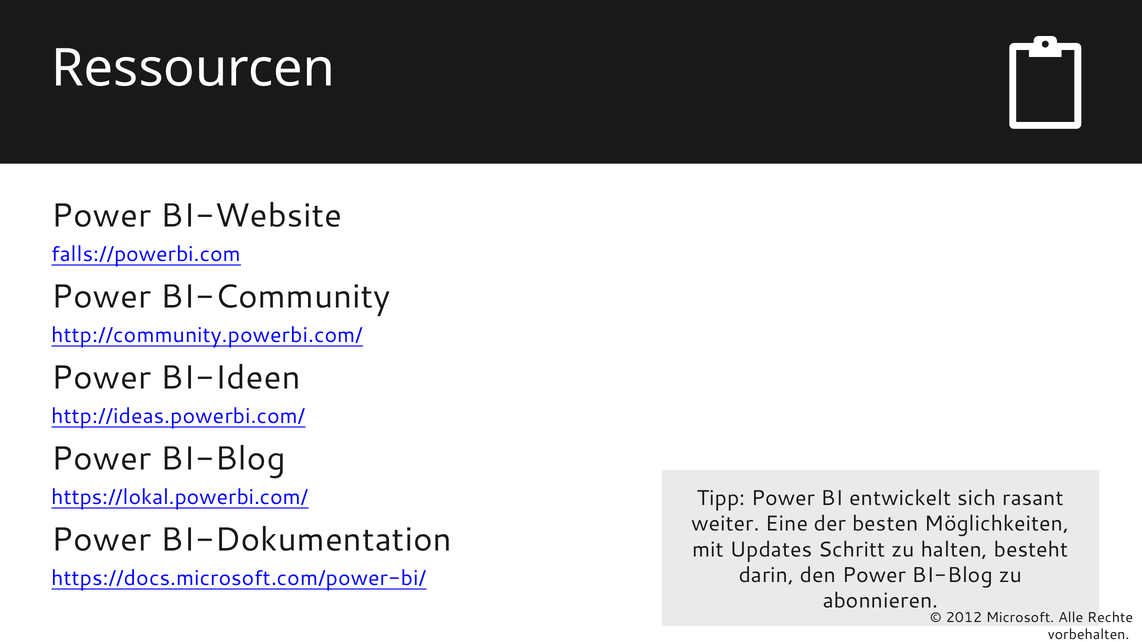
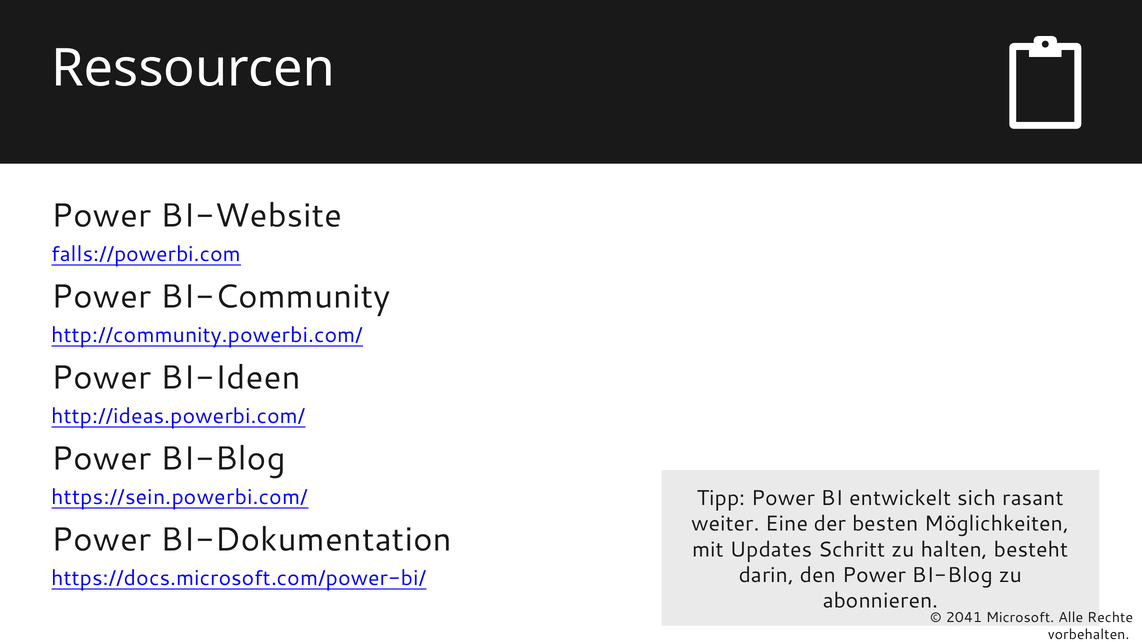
https://lokal.powerbi.com/: https://lokal.powerbi.com/ -> https://sein.powerbi.com/ (180, 498)
2012: 2012 -> 2041 (964, 618)
